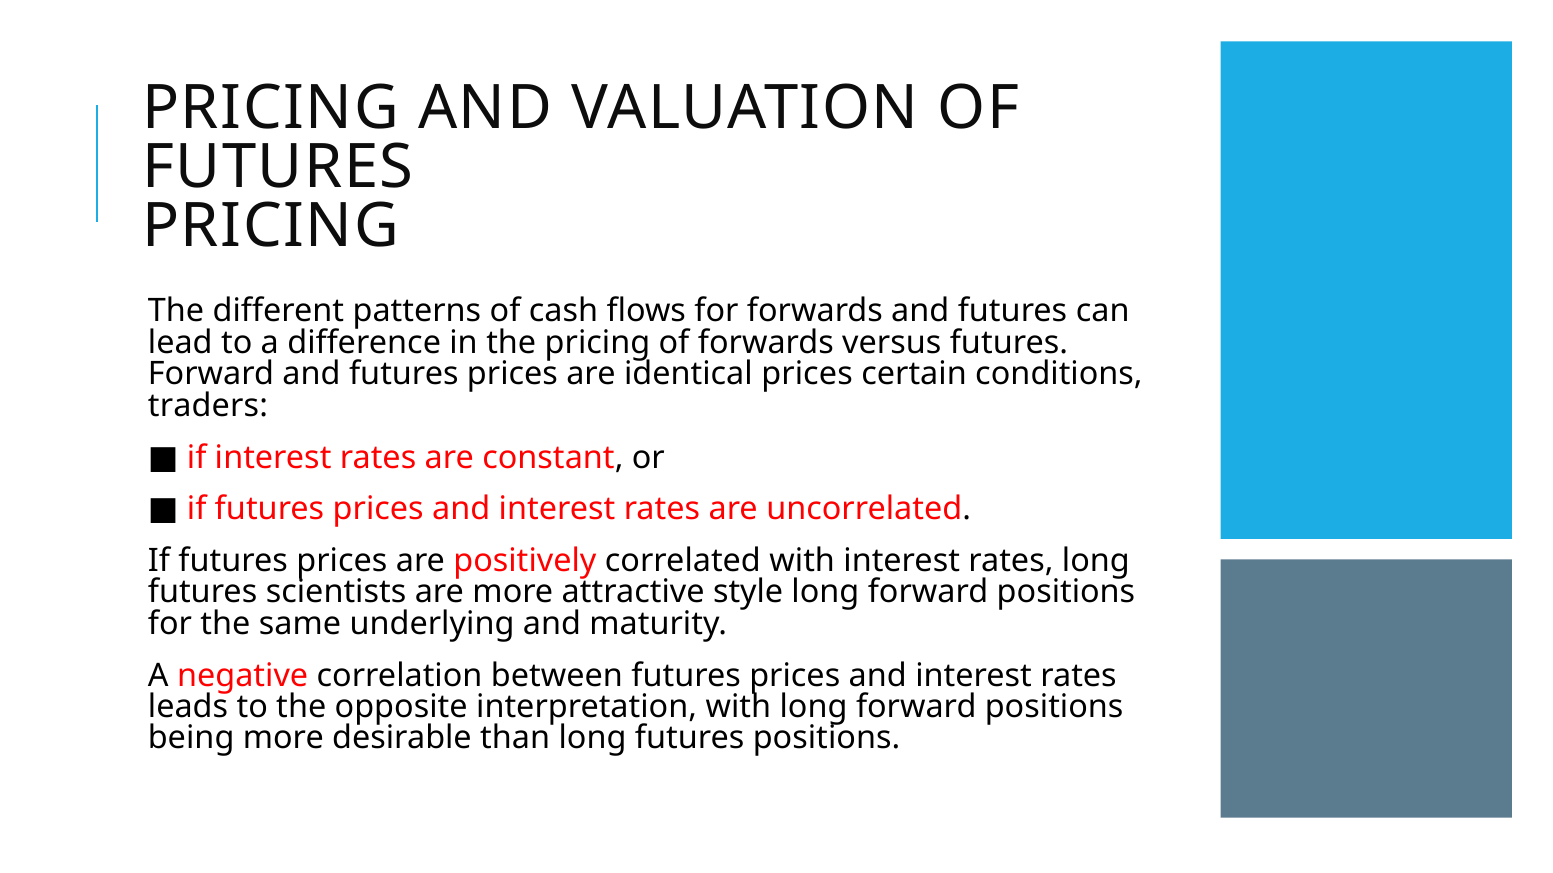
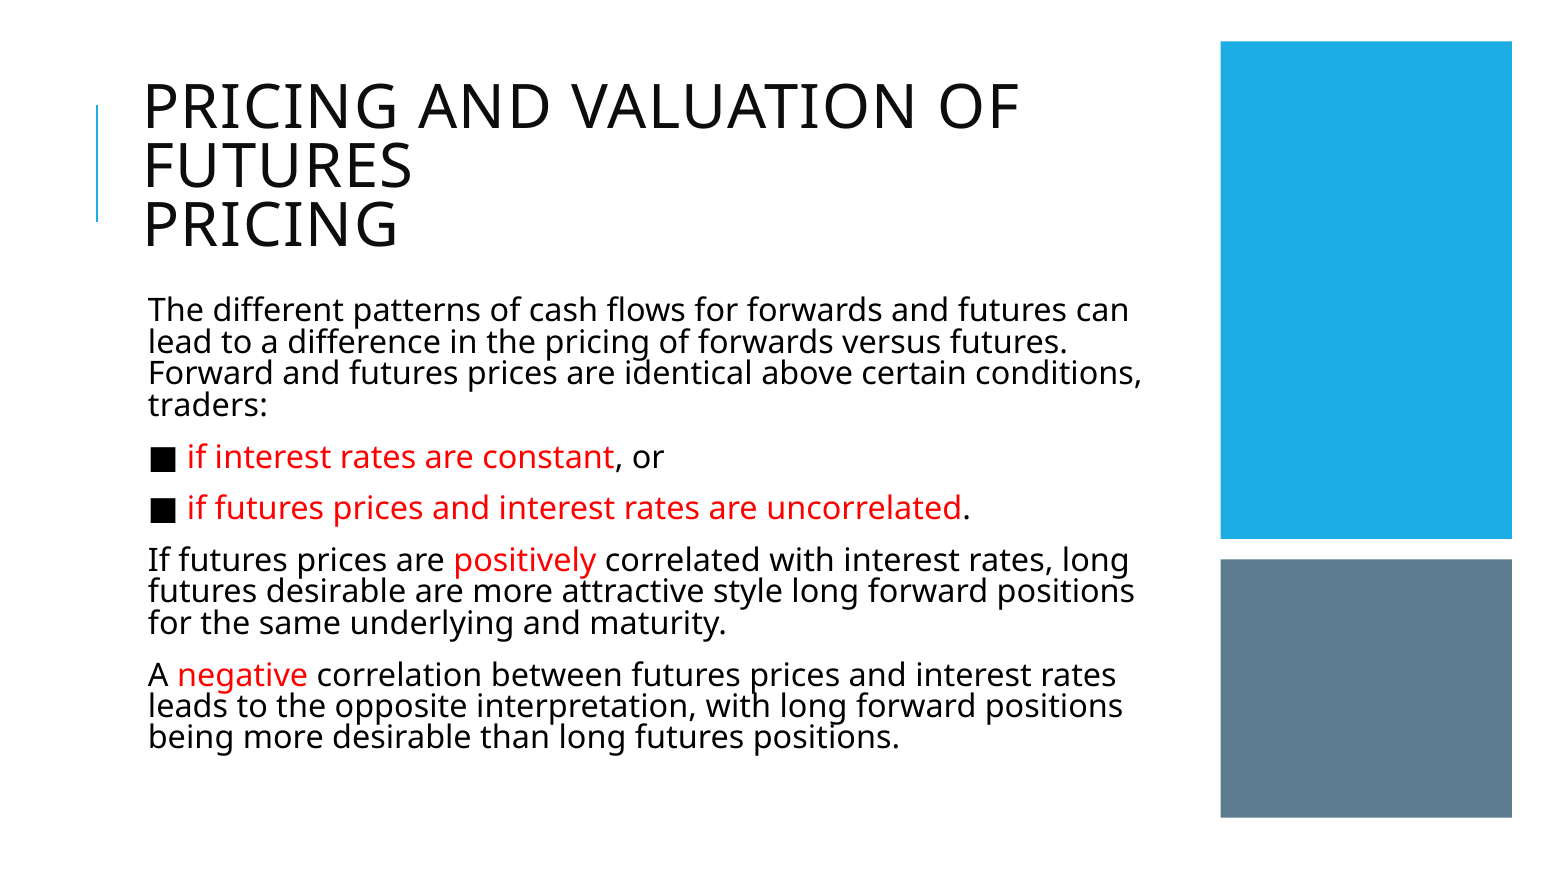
identical prices: prices -> above (807, 374)
futures scientists: scientists -> desirable (336, 593)
